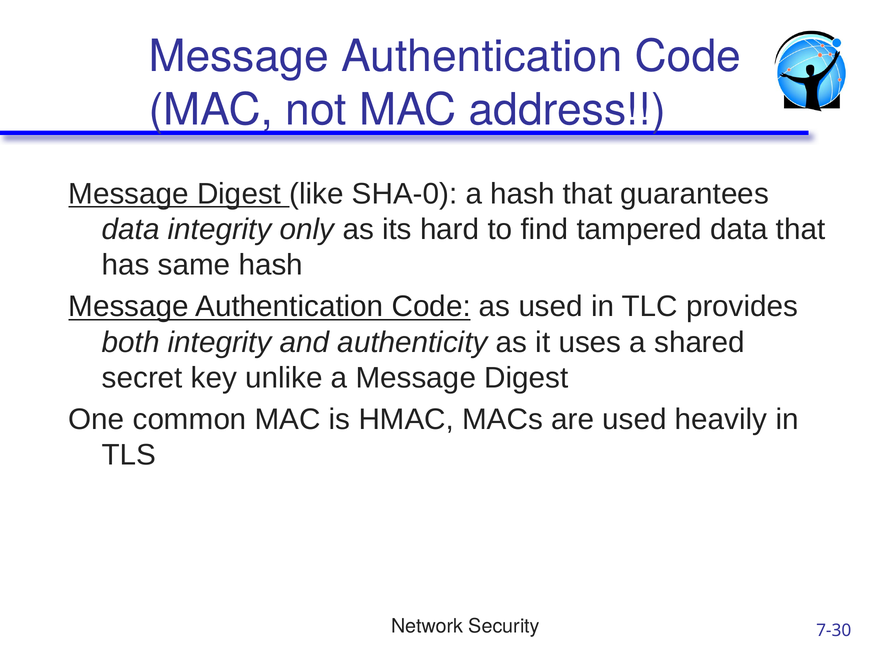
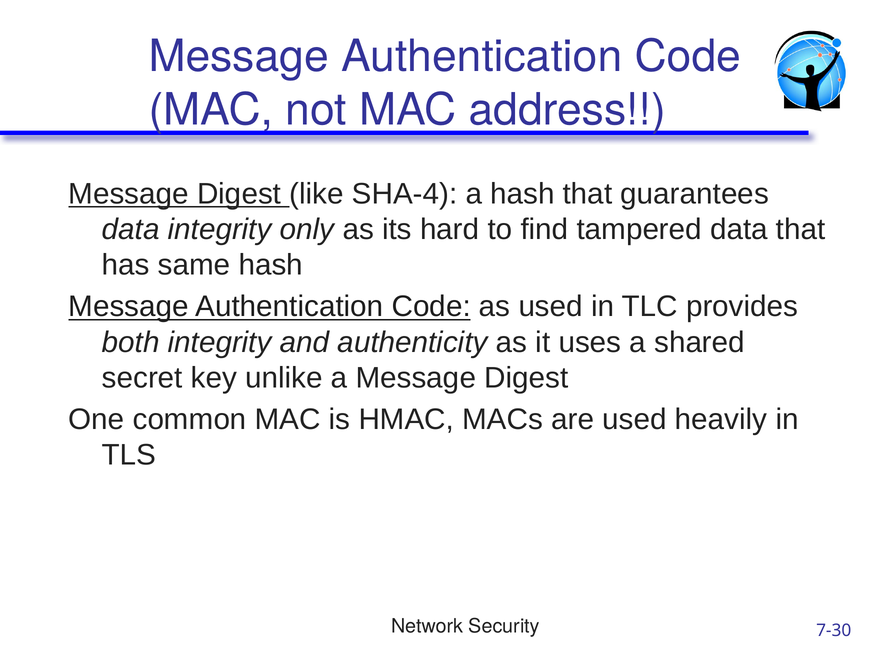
SHA-0: SHA-0 -> SHA-4 (405, 194)
